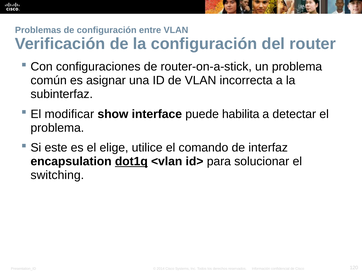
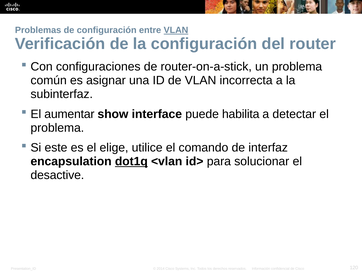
VLAN underline: none -> present (176, 30)
modificar: modificar -> aumentar (69, 114)
switching: switching -> desactive (57, 175)
